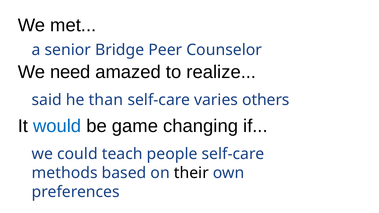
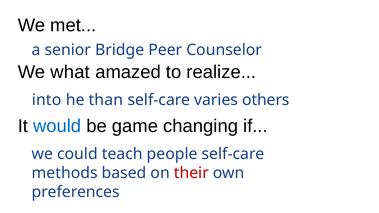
need: need -> what (70, 72)
said: said -> into (47, 100)
their colour: black -> red (191, 173)
